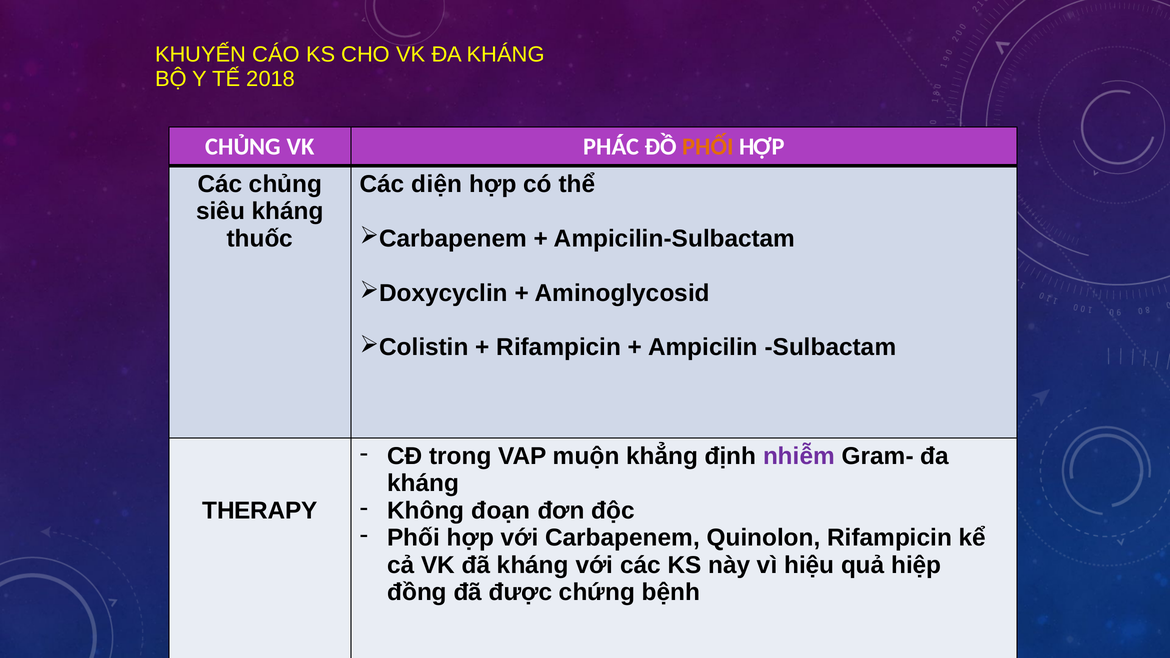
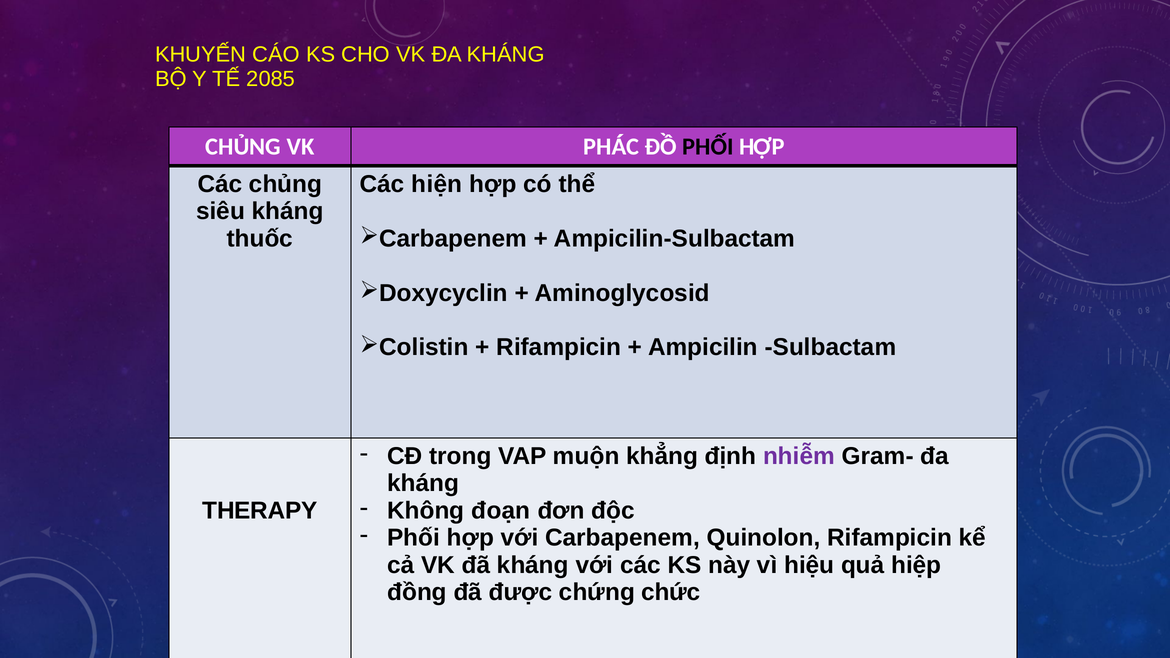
2018: 2018 -> 2085 (271, 79)
PHỐI colour: orange -> black (708, 147)
diện: diện -> hiện (437, 184)
bệnh: bệnh -> chức (671, 592)
